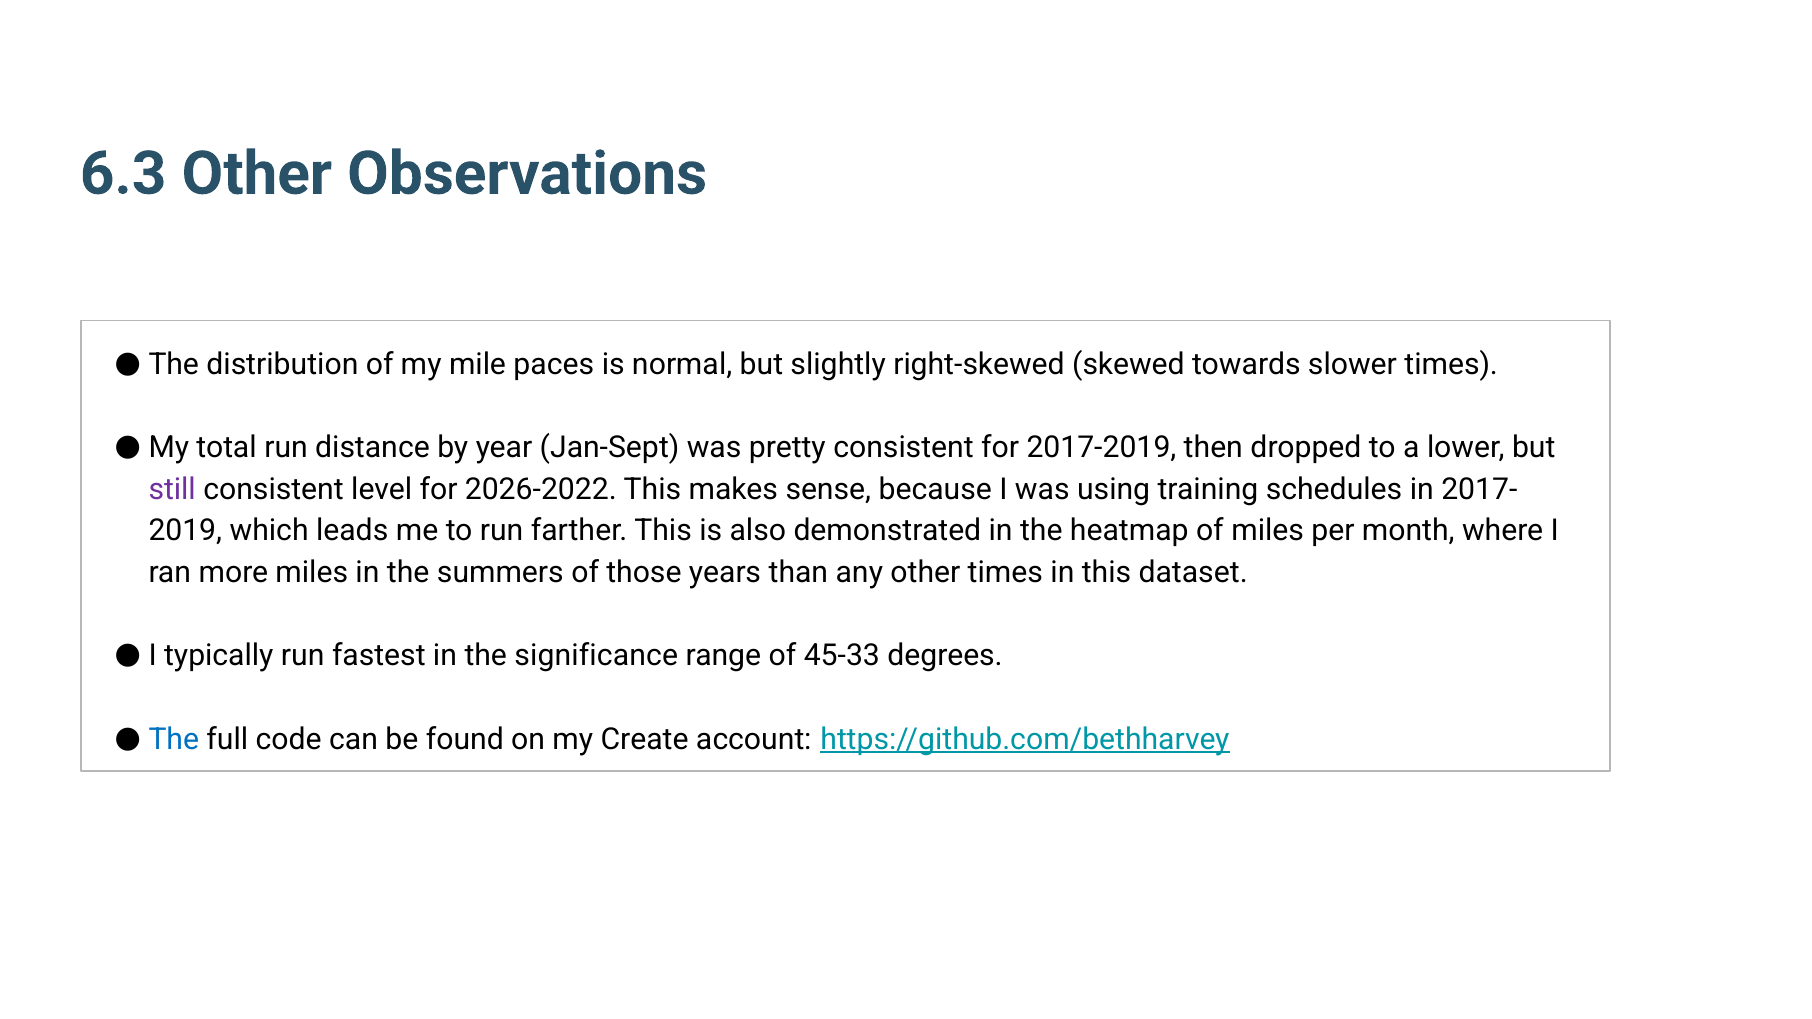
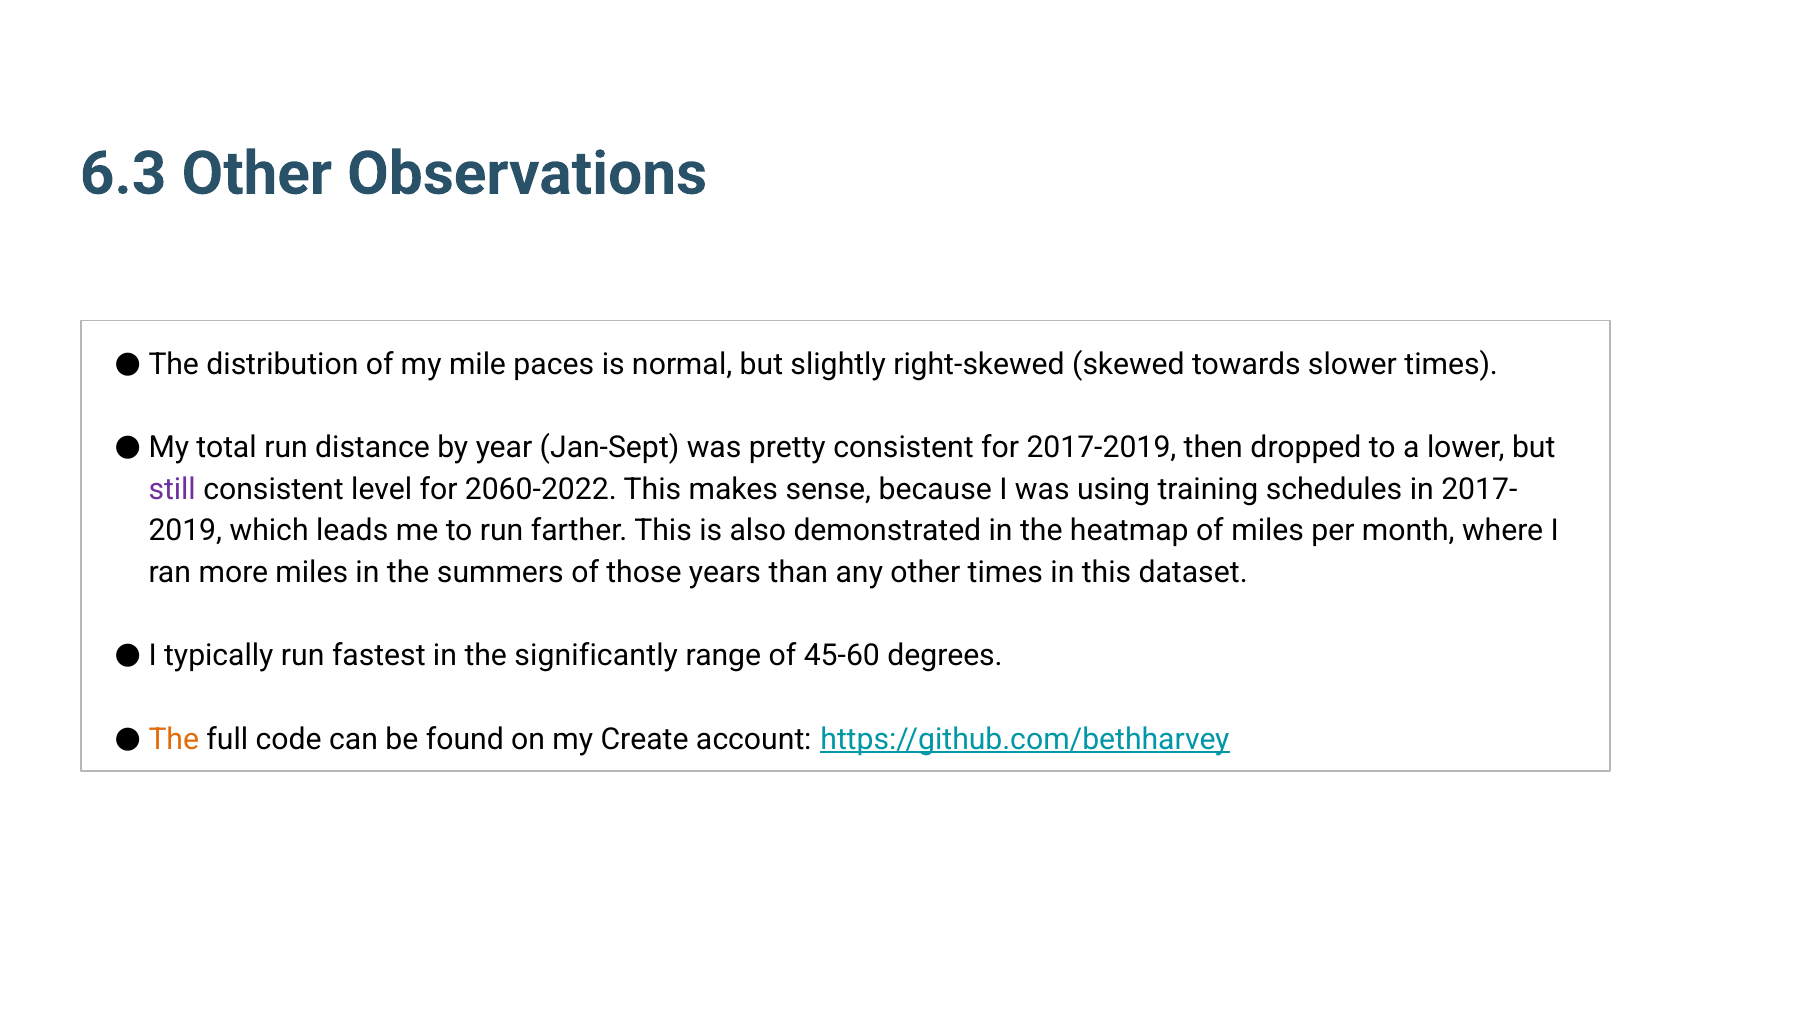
2026-2022: 2026-2022 -> 2060-2022 (541, 489)
significance: significance -> significantly (596, 656)
45-33: 45-33 -> 45-60 (842, 656)
The colour: blue -> orange (174, 739)
